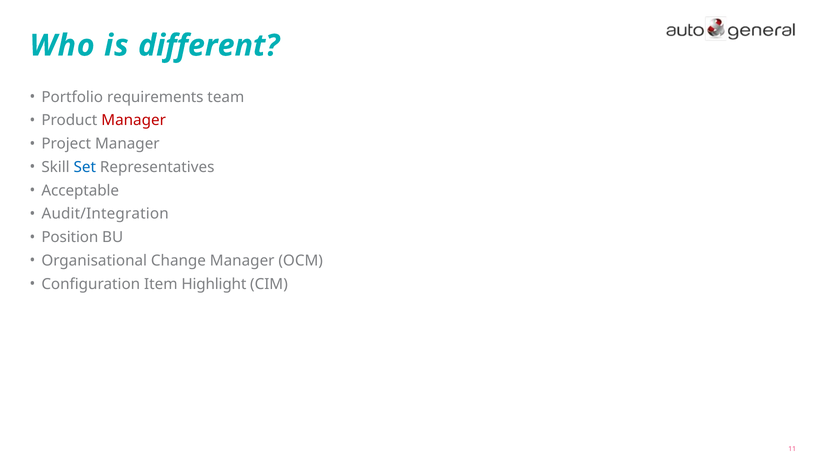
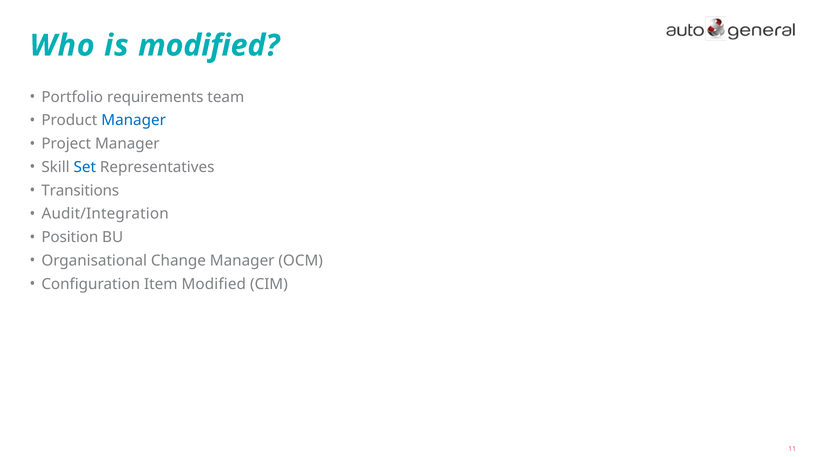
is different: different -> modified (209, 46)
Manager colour: red -> blue (134, 120)
Acceptable: Acceptable -> Transitions (80, 191)
Item Highlight: Highlight -> Modified (214, 284)
